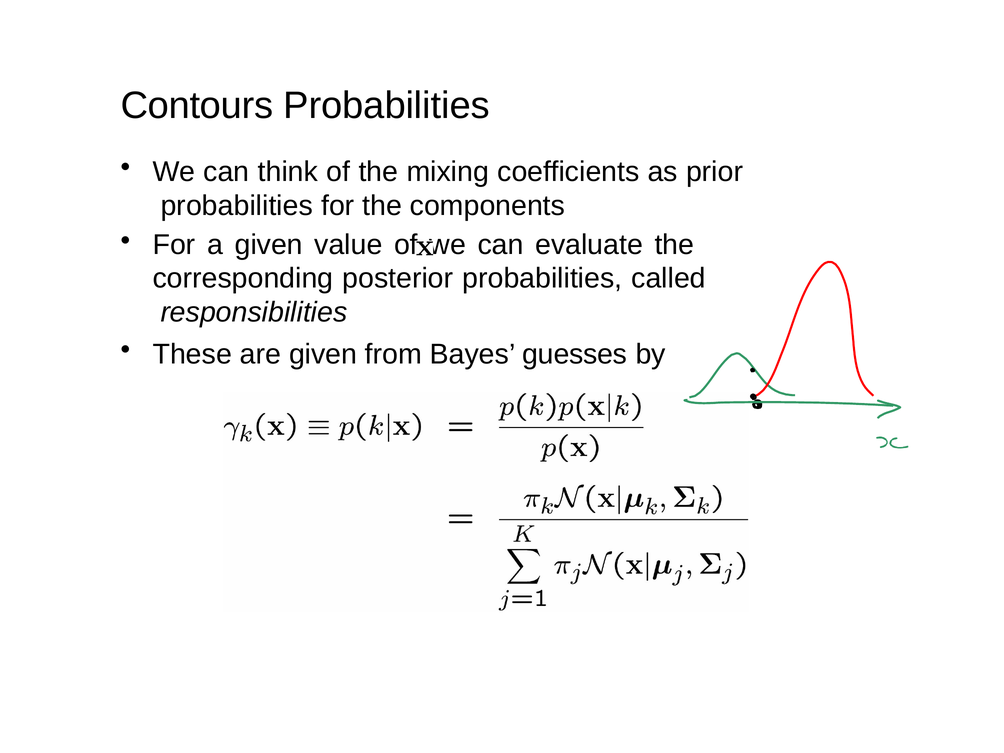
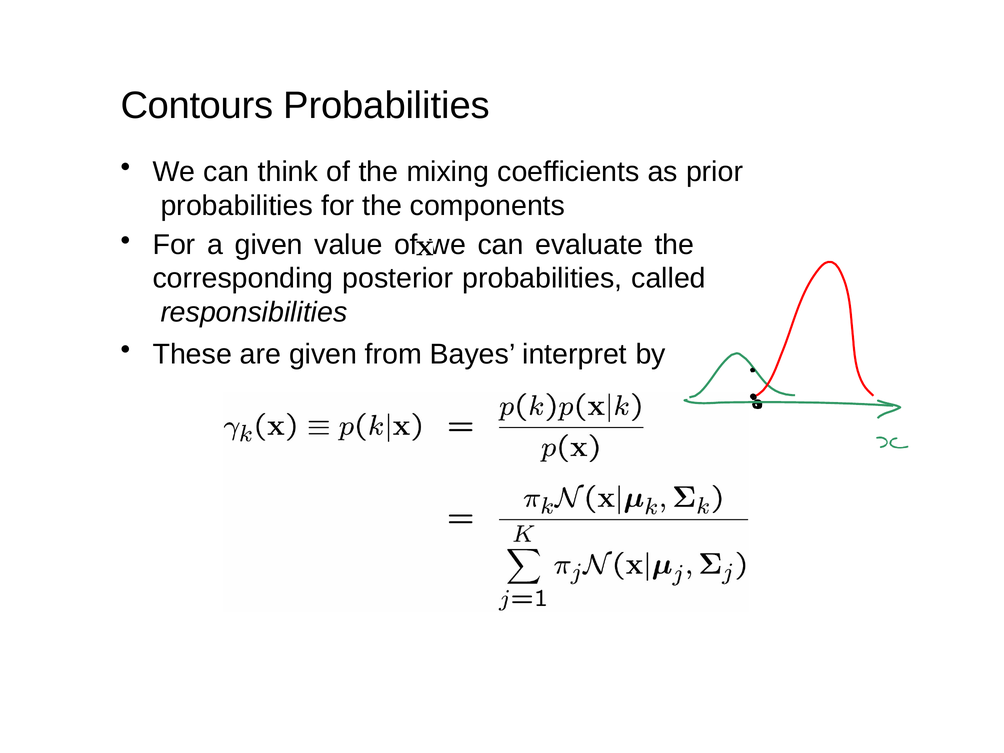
guesses: guesses -> interpret (575, 355)
